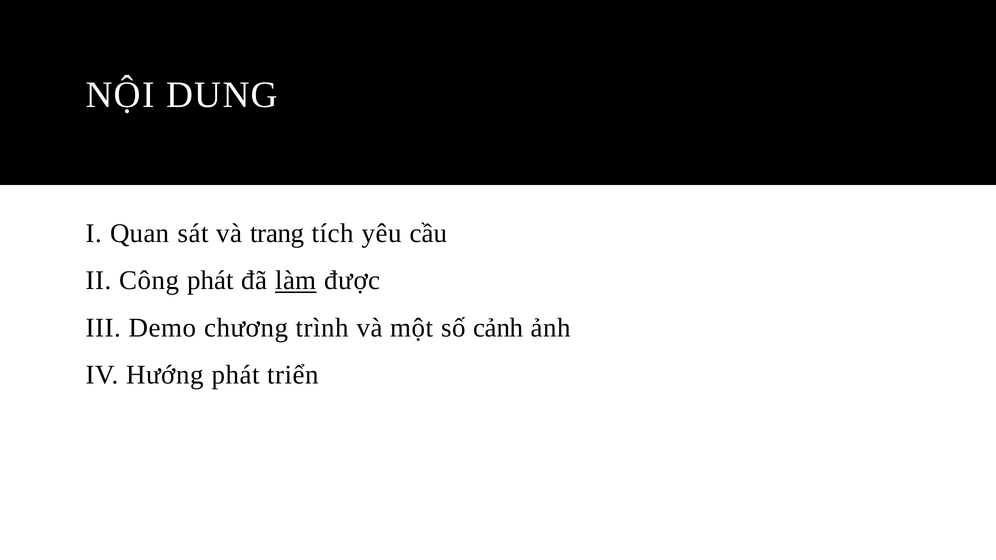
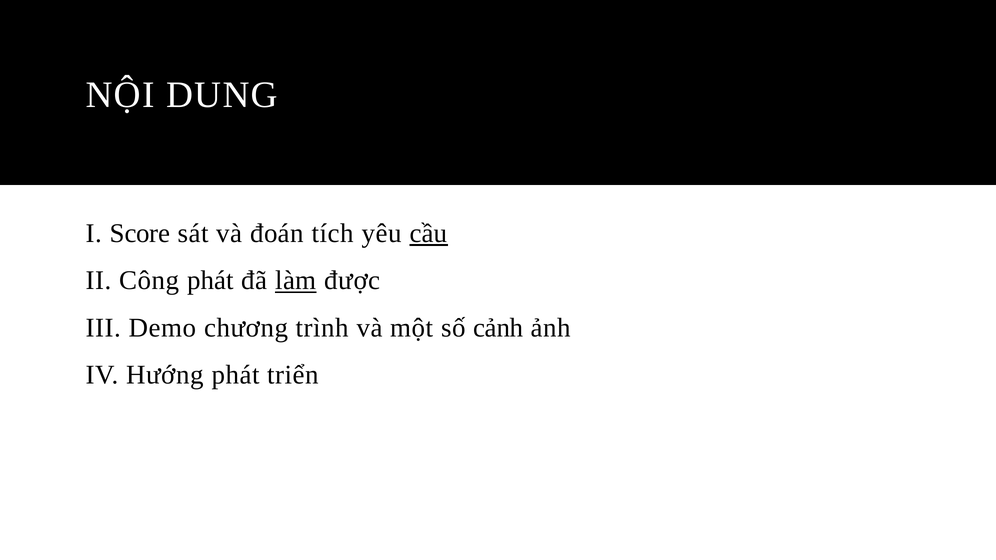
Quan: Quan -> Score (140, 234)
trang: trang -> đoán (277, 234)
cầu underline: none -> present (429, 234)
